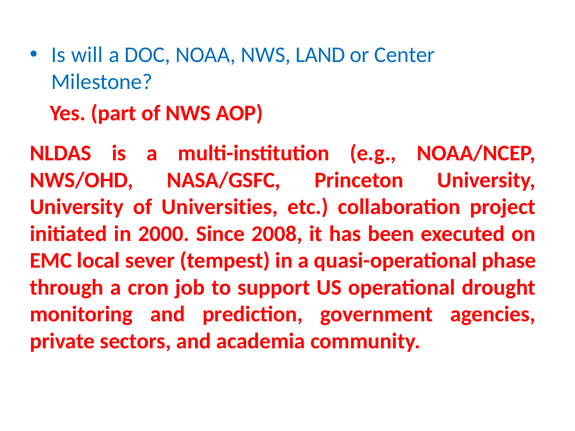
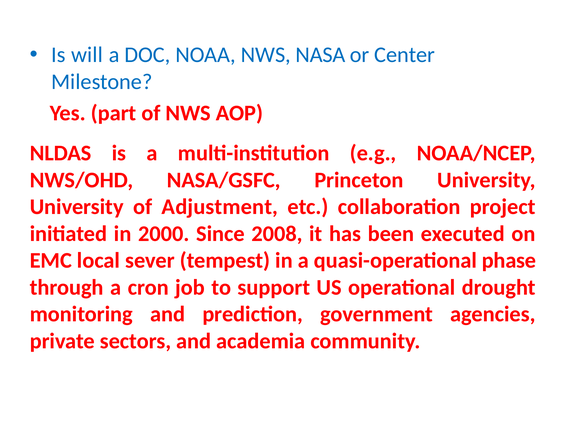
LAND: LAND -> NASA (320, 55)
Universities: Universities -> Adjustment (220, 207)
